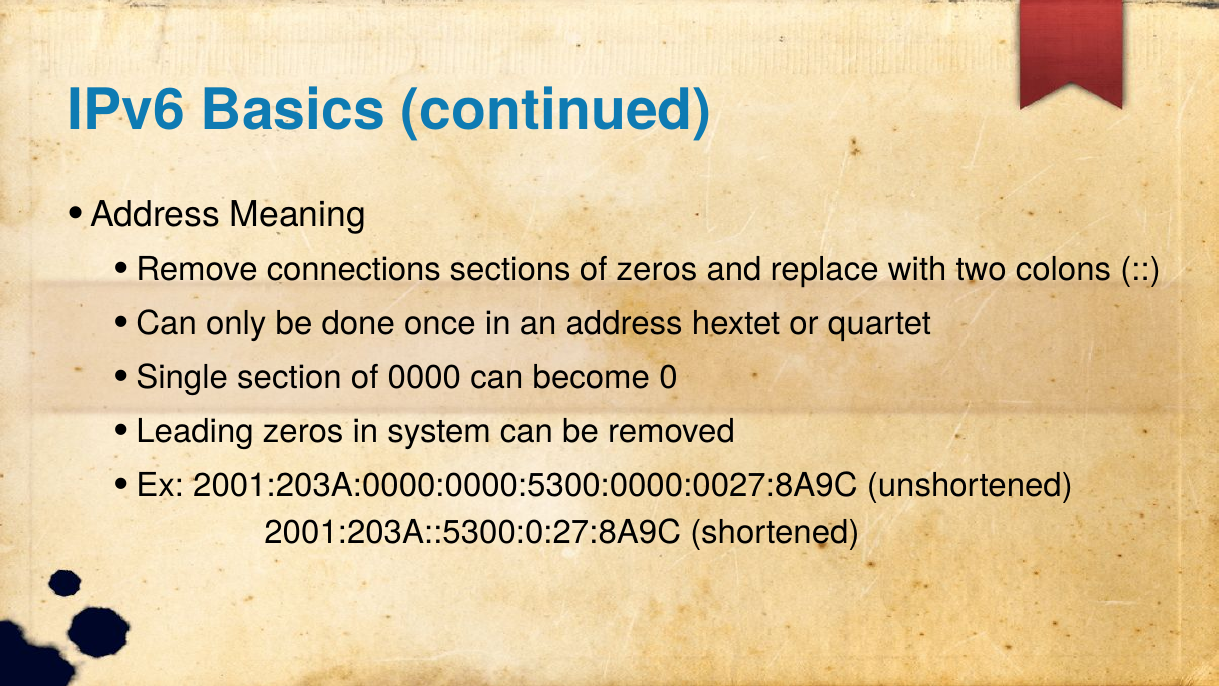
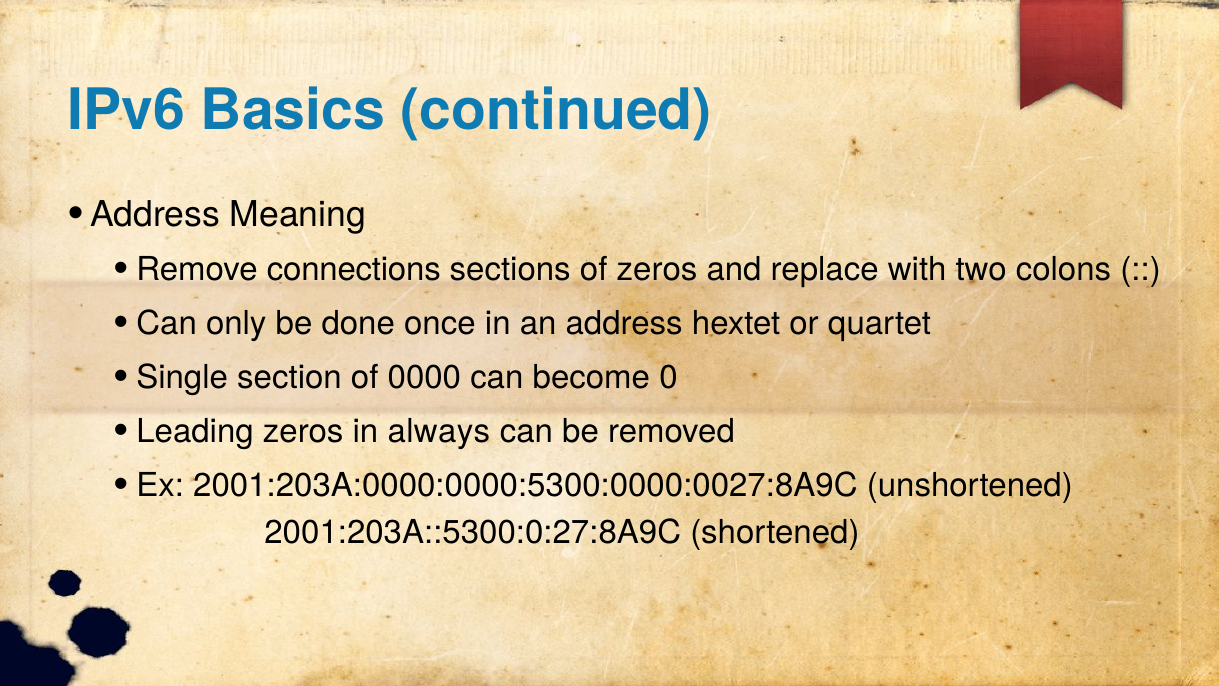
system: system -> always (439, 431)
